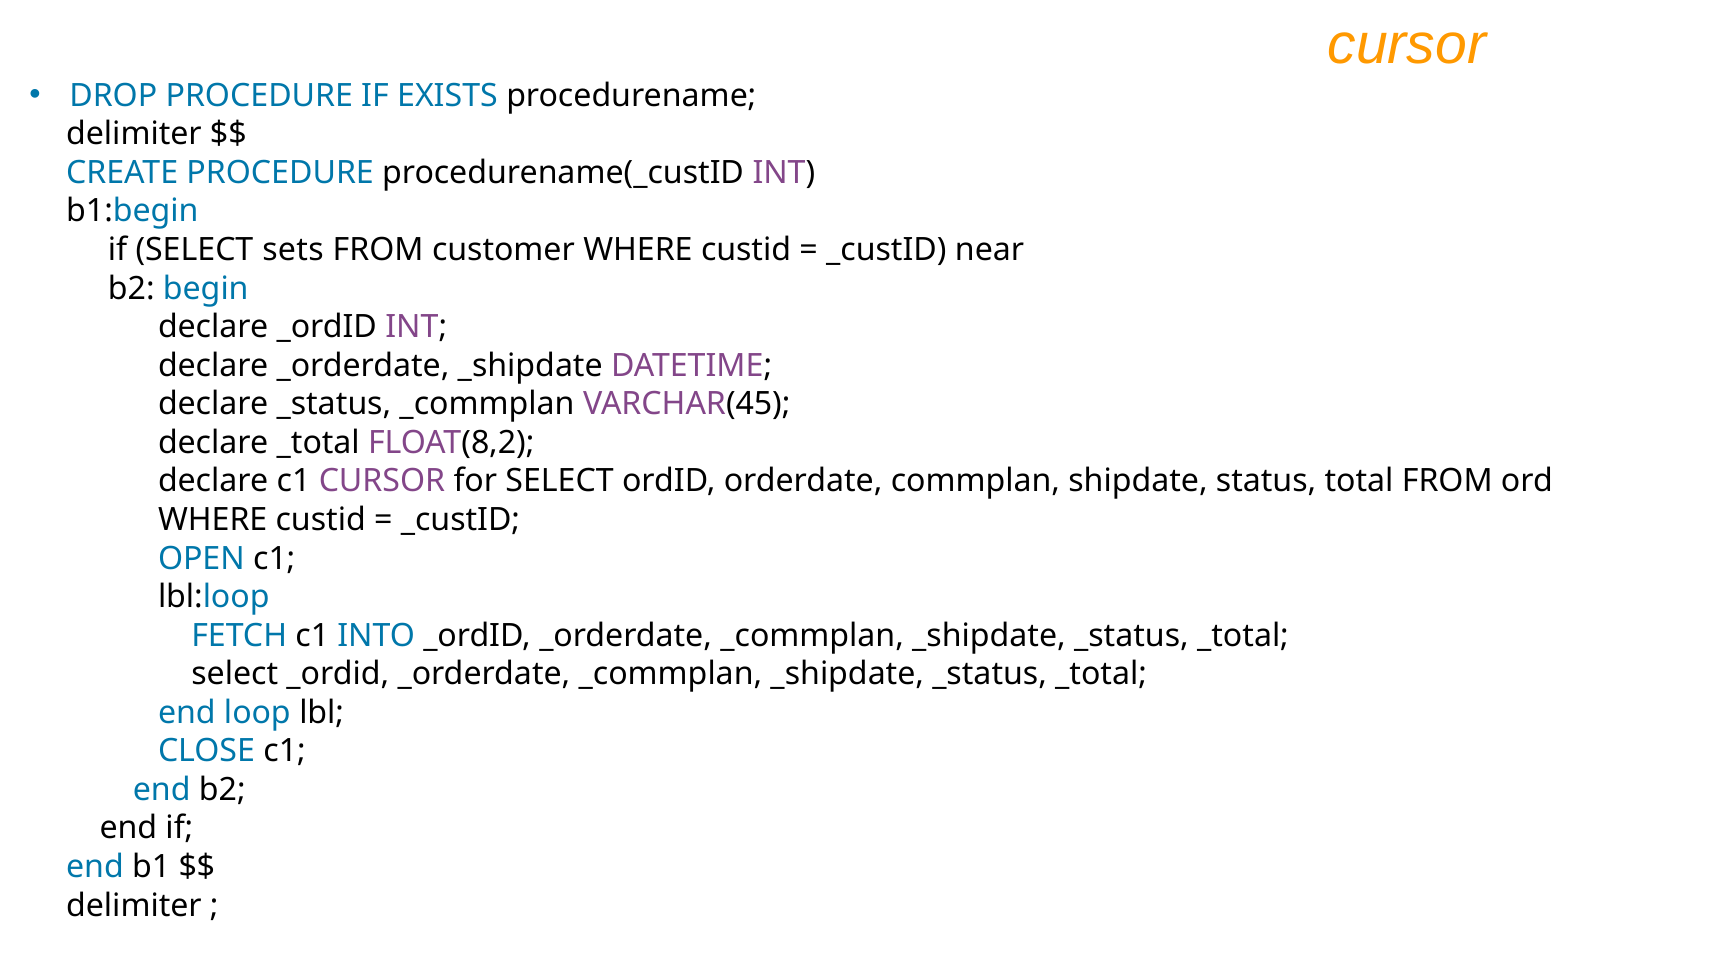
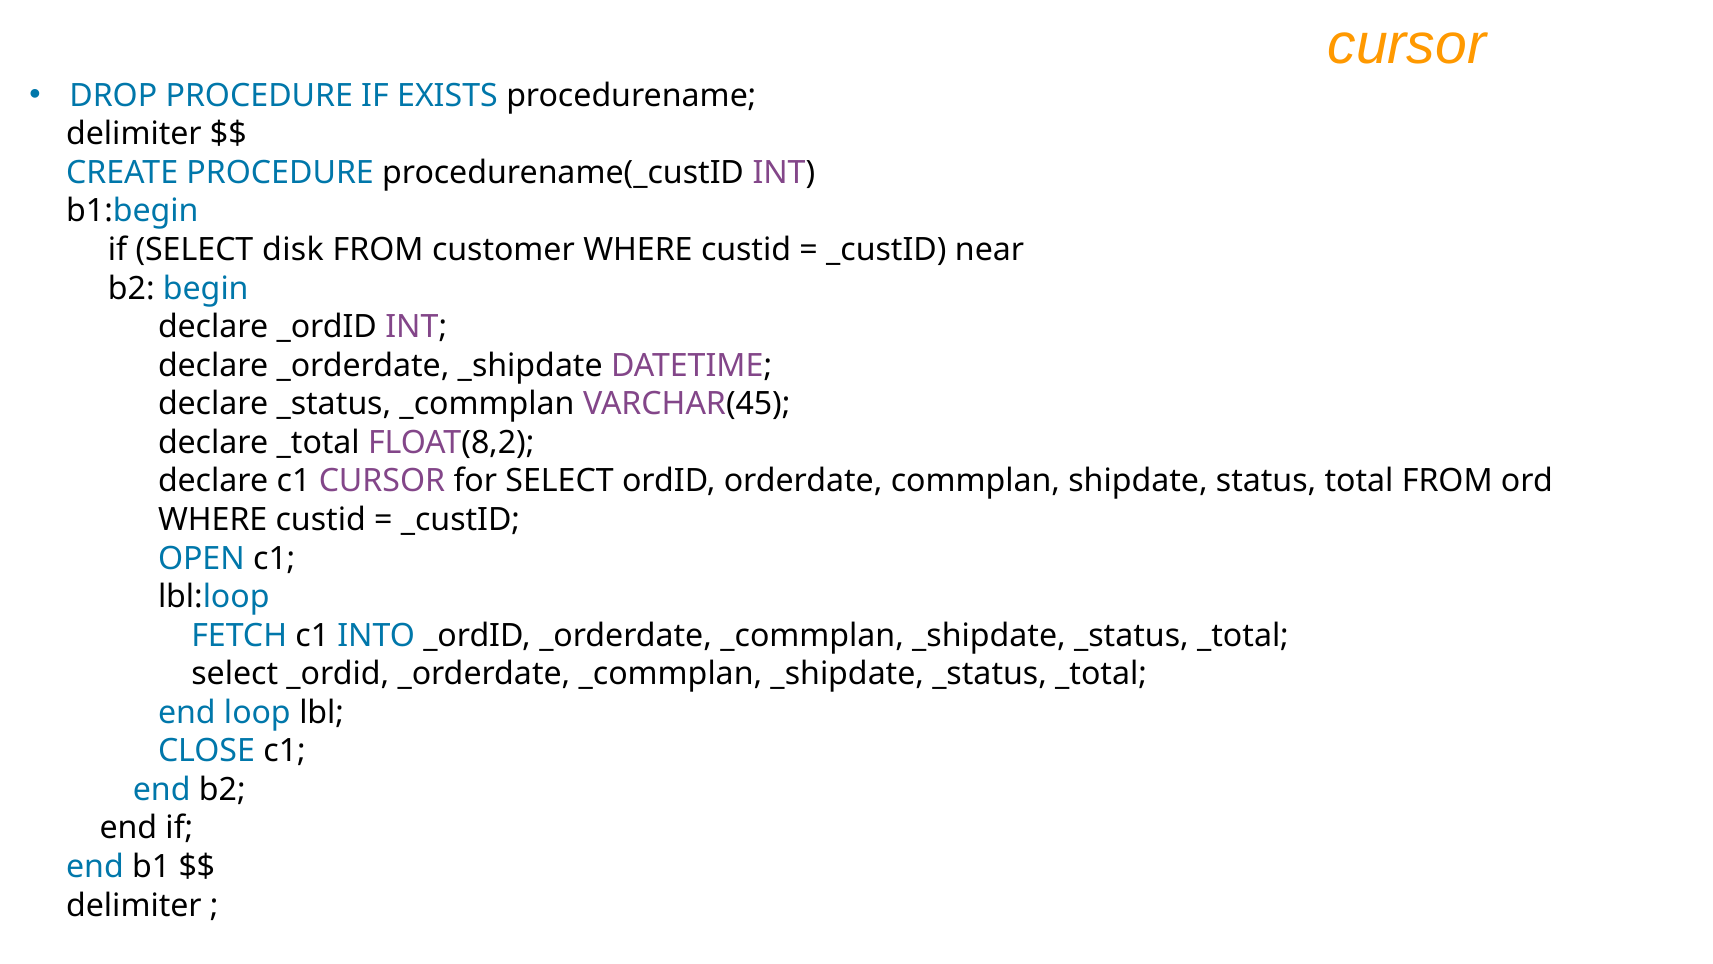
sets: sets -> disk (293, 250)
